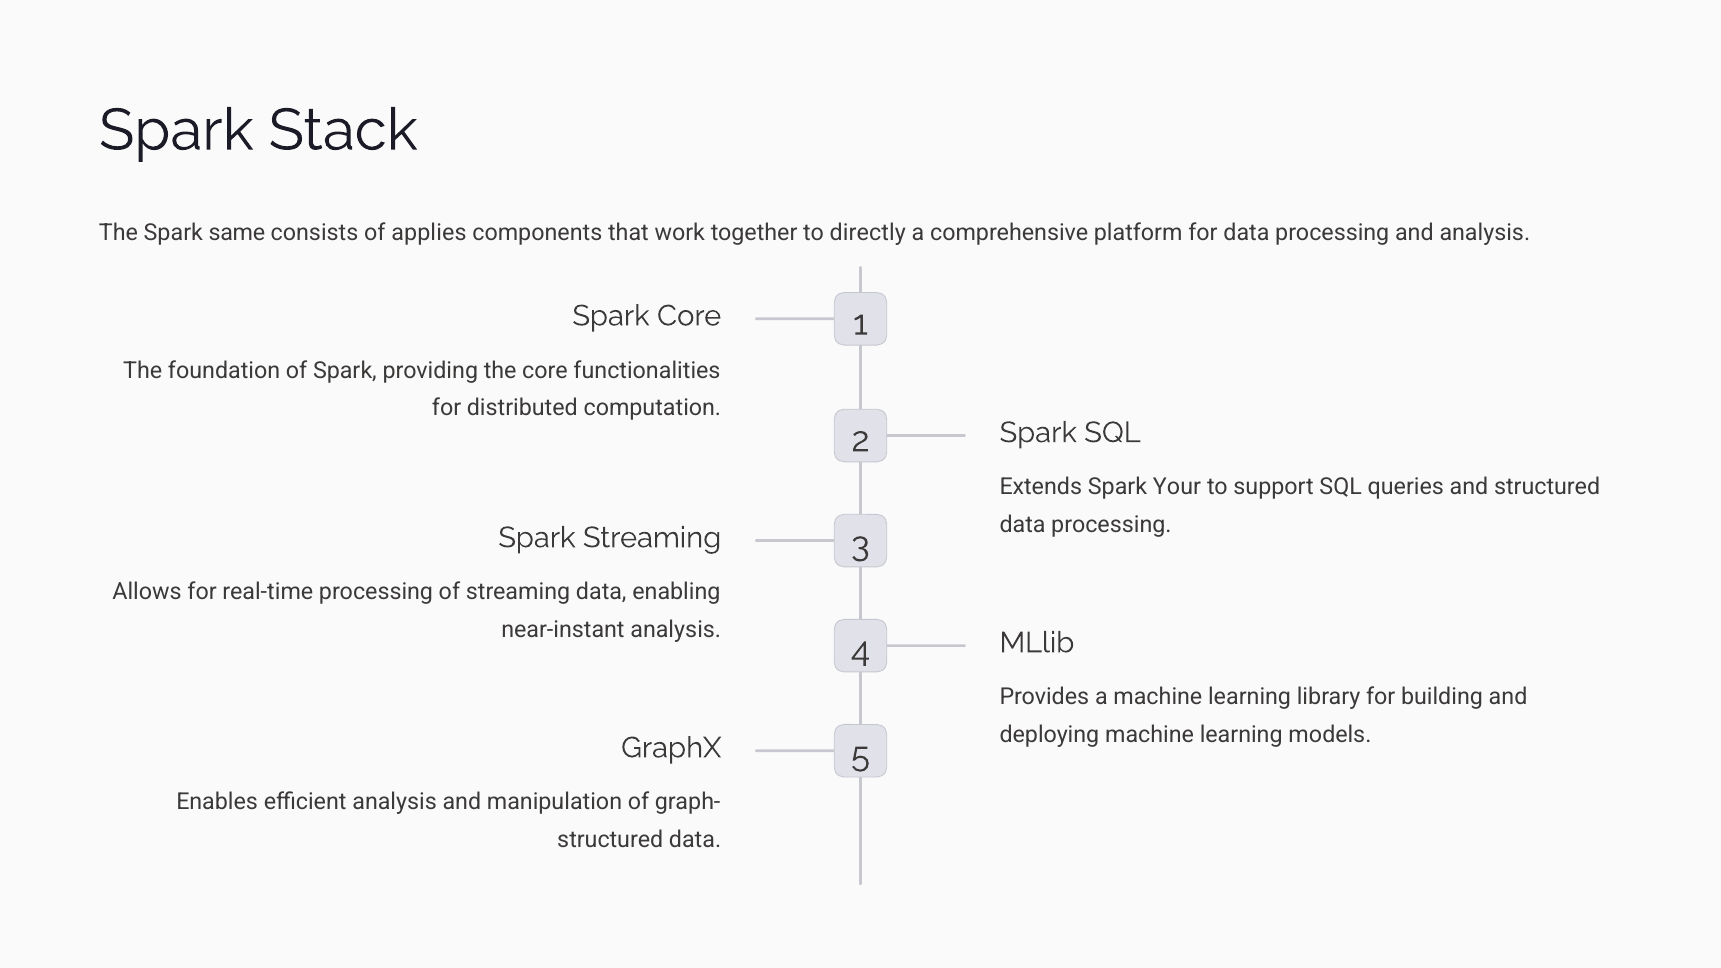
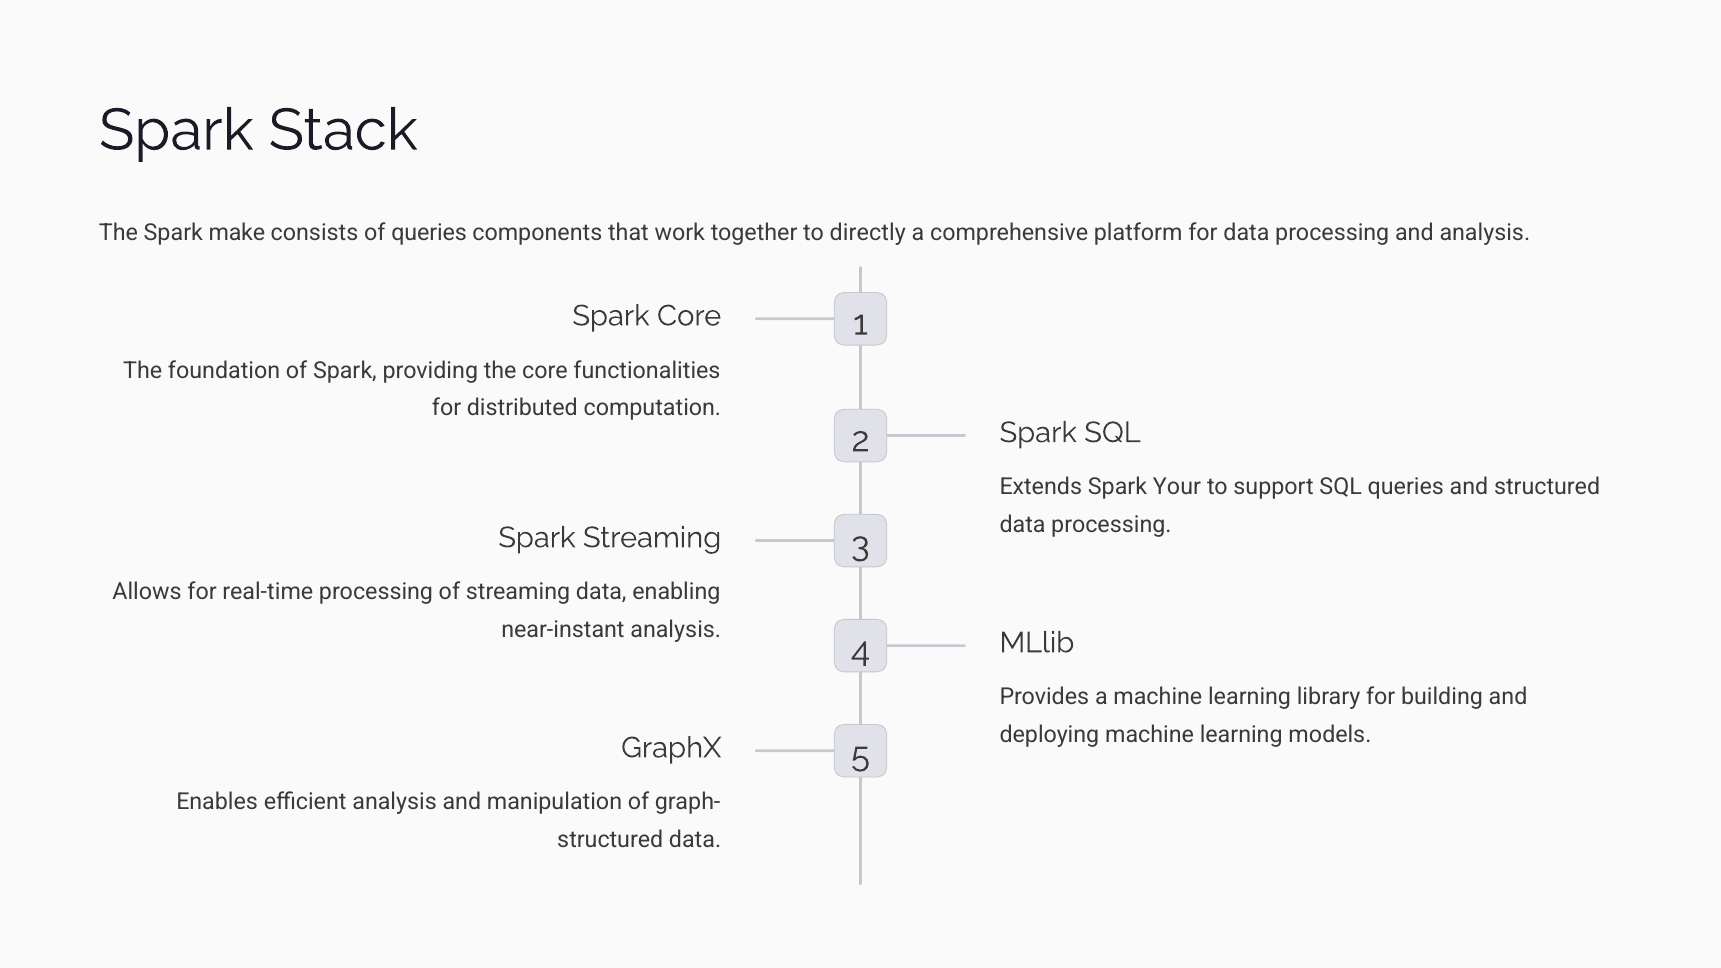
same: same -> make (237, 233)
of applies: applies -> queries (429, 233)
